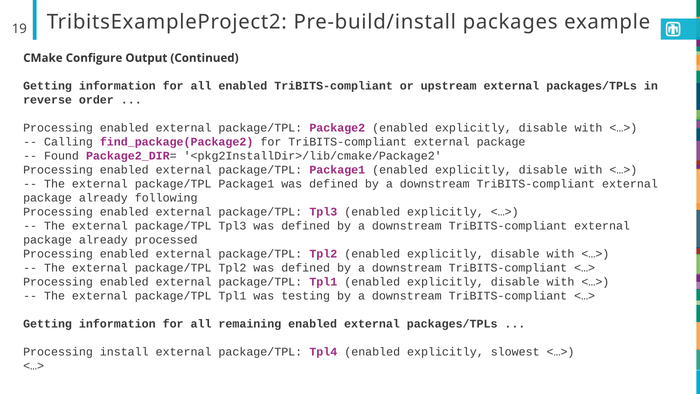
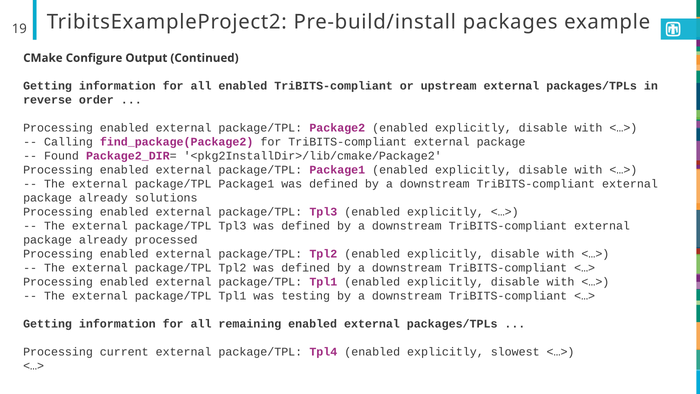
following: following -> solutions (166, 198)
install: install -> current (124, 352)
